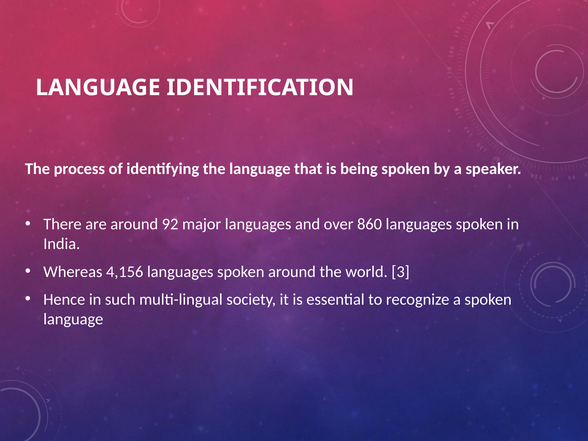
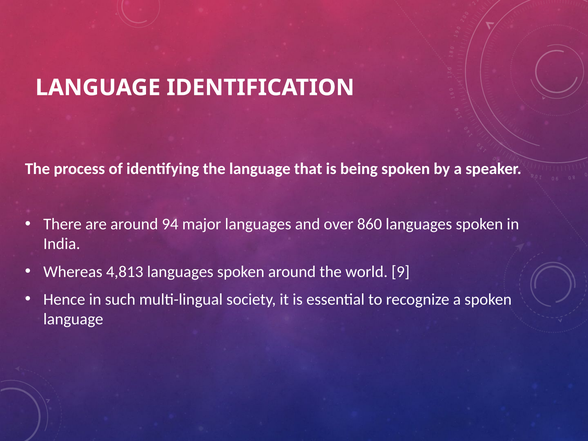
92: 92 -> 94 (170, 224)
4,156: 4,156 -> 4,813 (125, 272)
3: 3 -> 9 (401, 272)
